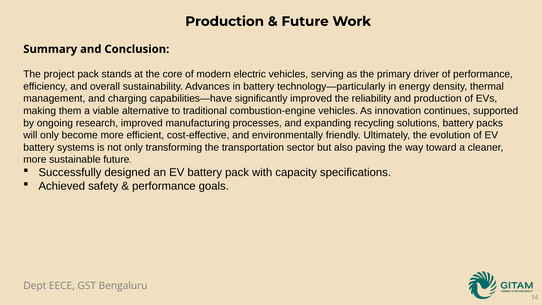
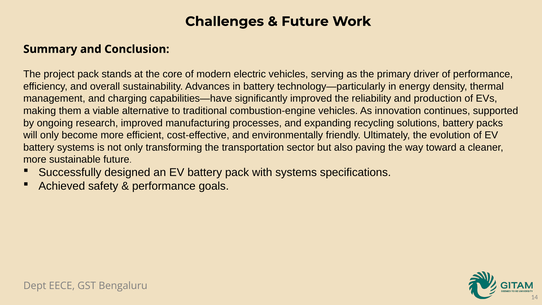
Production: Production -> Challenges (225, 21)
with capacity: capacity -> systems (296, 172)
